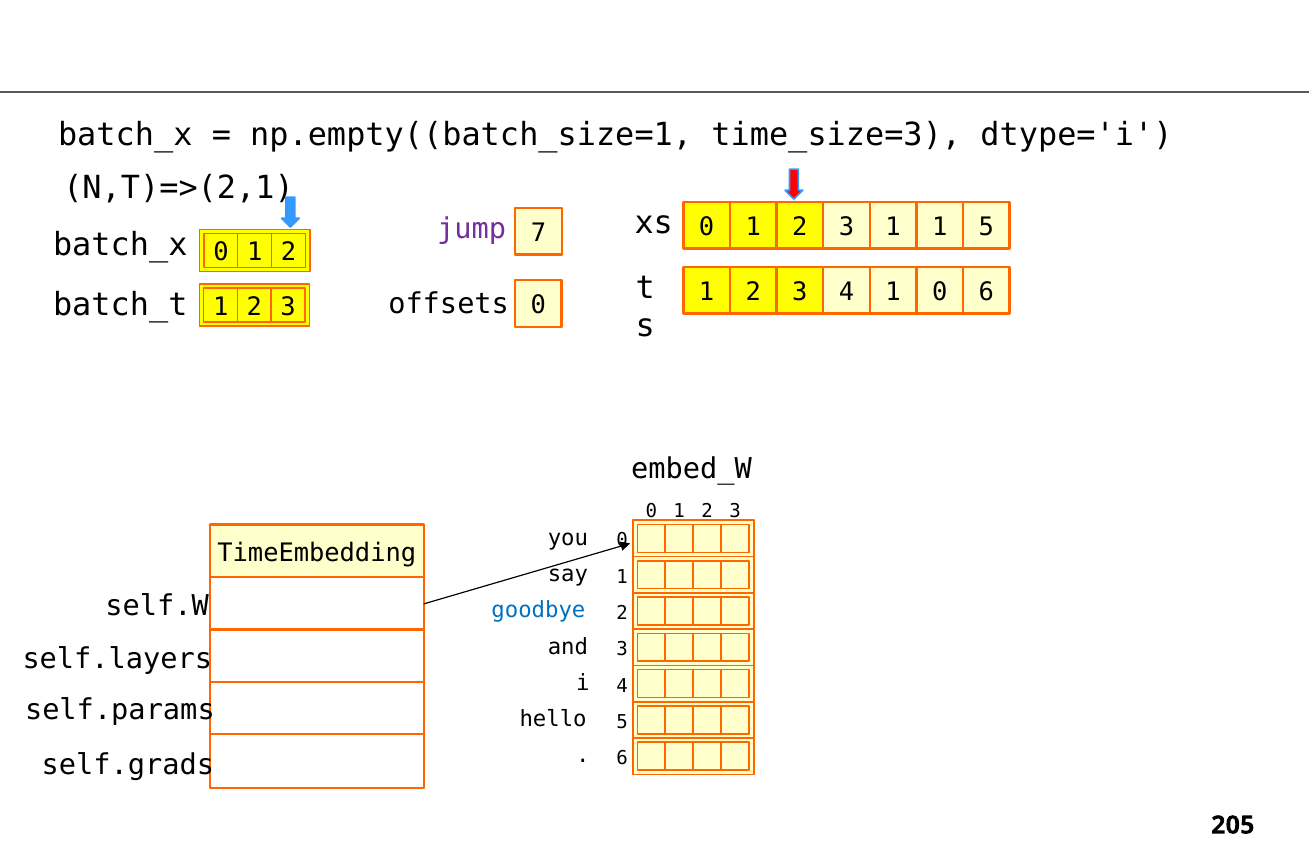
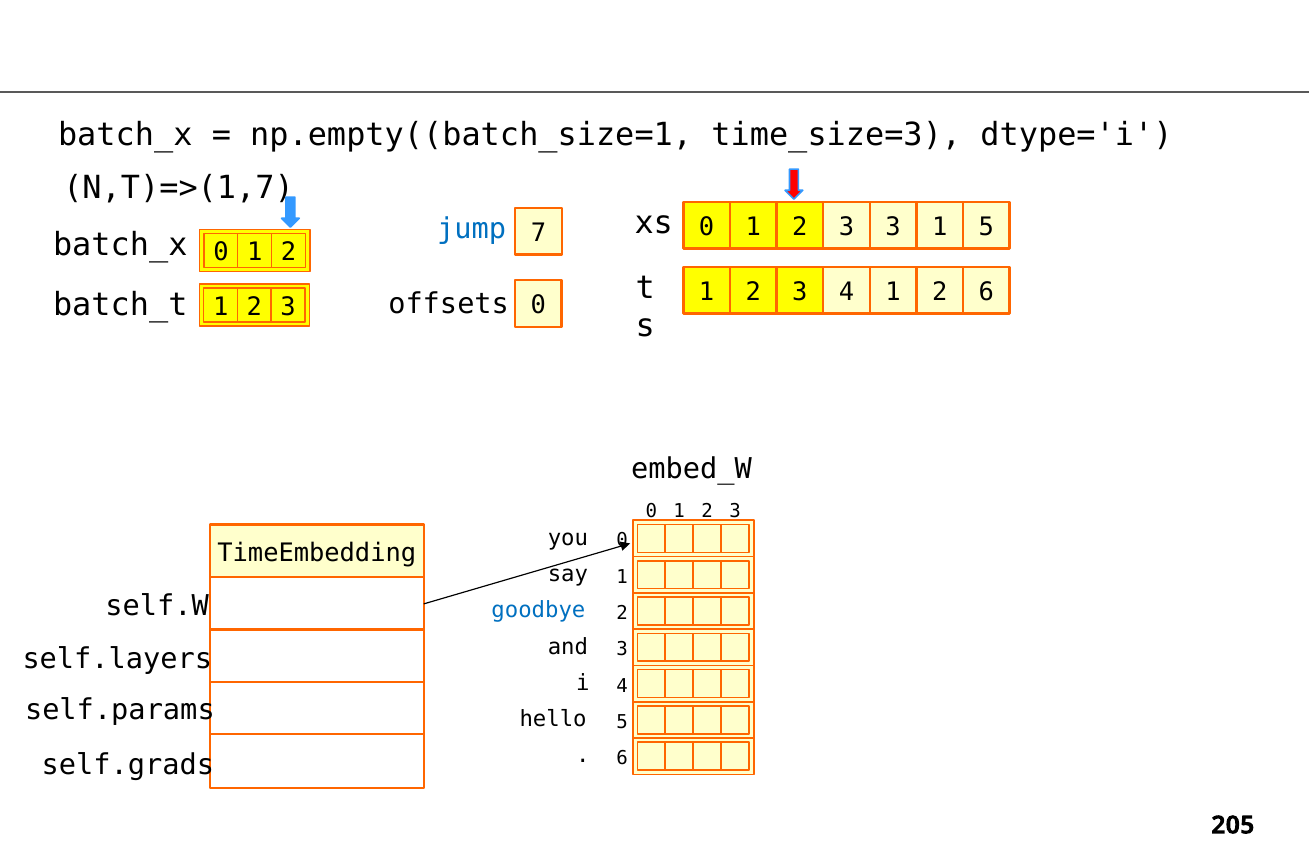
N,T)=>(2,1: N,T)=>(2,1 -> N,T)=>(1,7 (178, 188)
3 1: 1 -> 3 (893, 227)
jump colour: purple -> blue (472, 229)
4 1 0: 0 -> 2 (940, 292)
